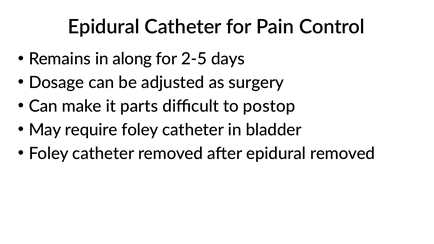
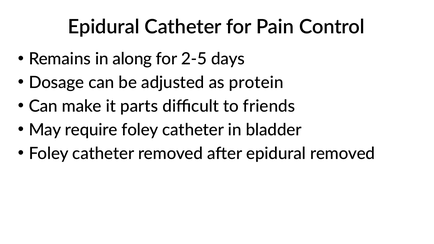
surgery: surgery -> protein (256, 83)
postop: postop -> friends (269, 106)
